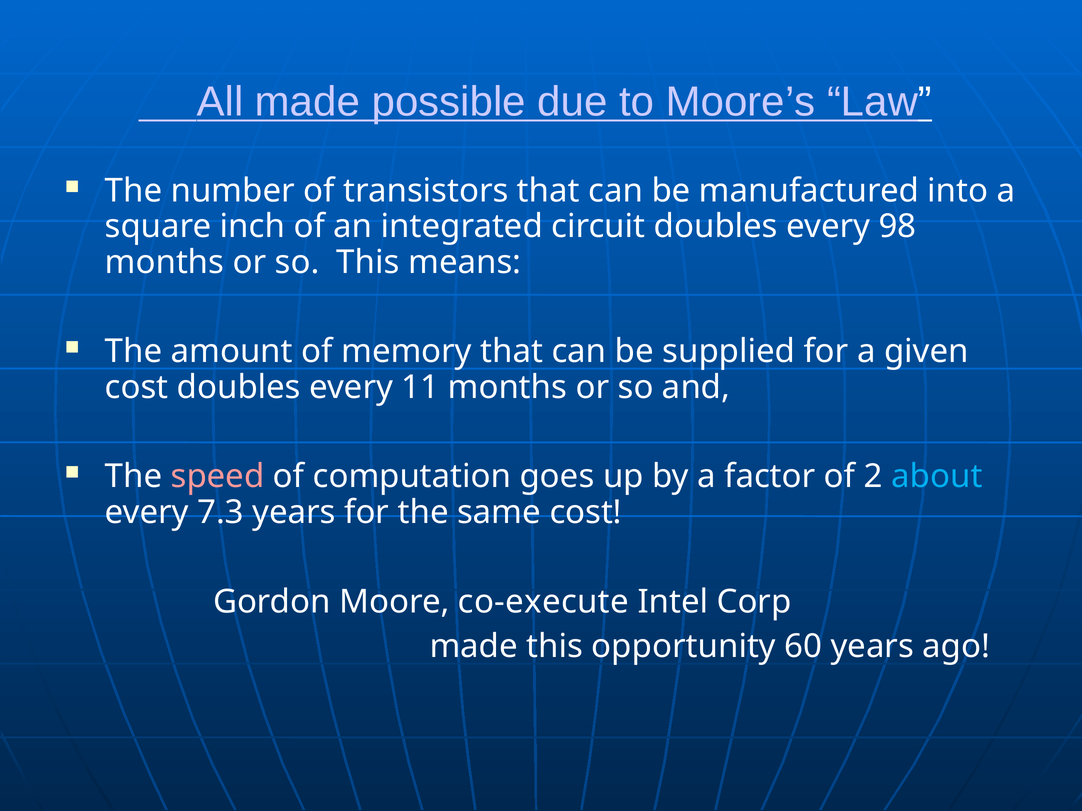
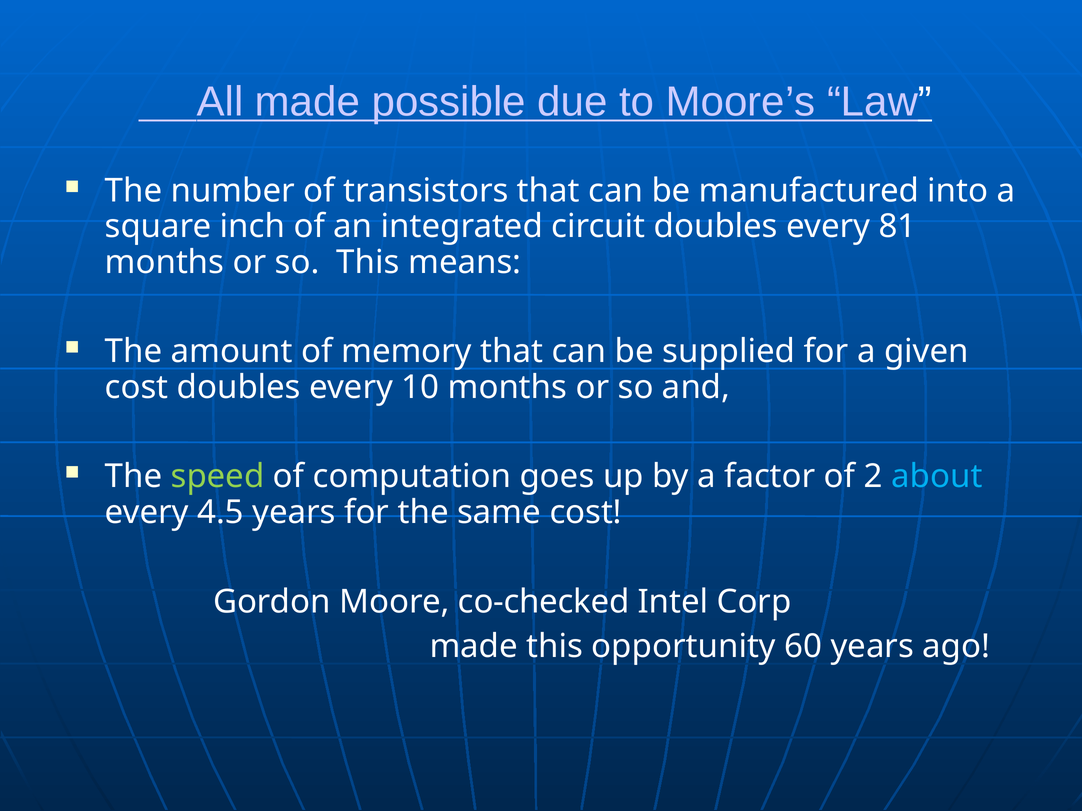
98: 98 -> 81 (897, 227)
11: 11 -> 10 (420, 387)
speed colour: pink -> light green (218, 477)
7.3: 7.3 -> 4.5 (221, 513)
co-execute: co-execute -> co-checked (544, 602)
